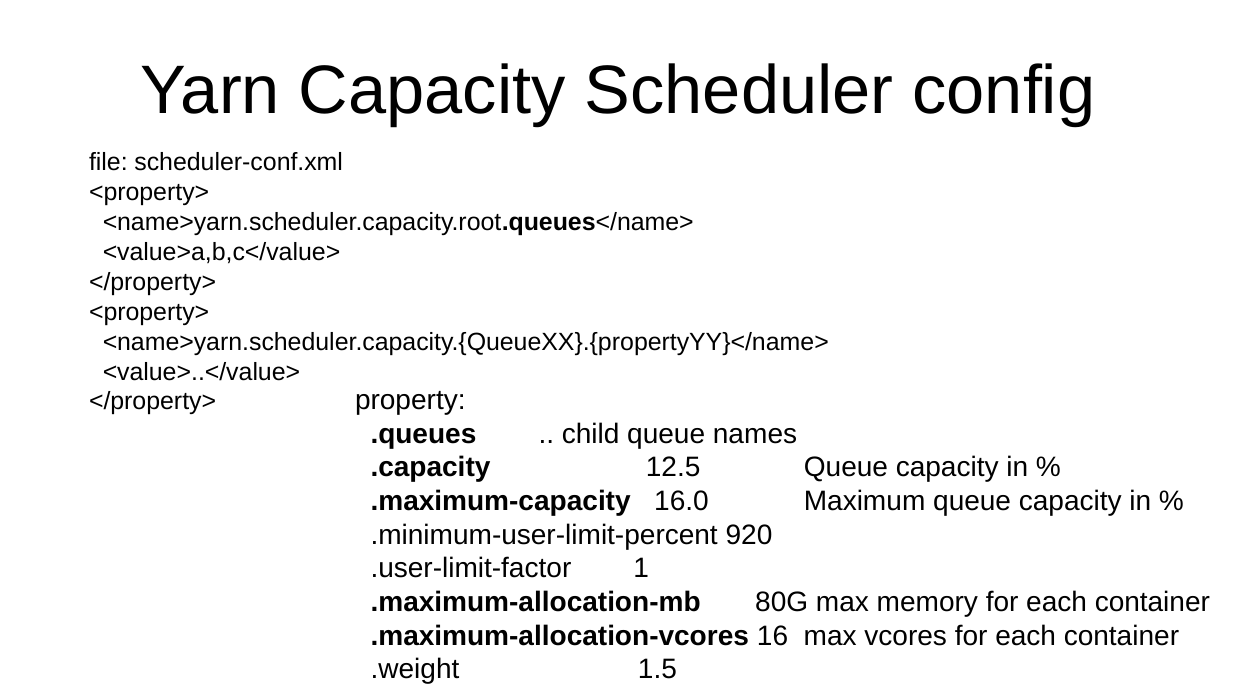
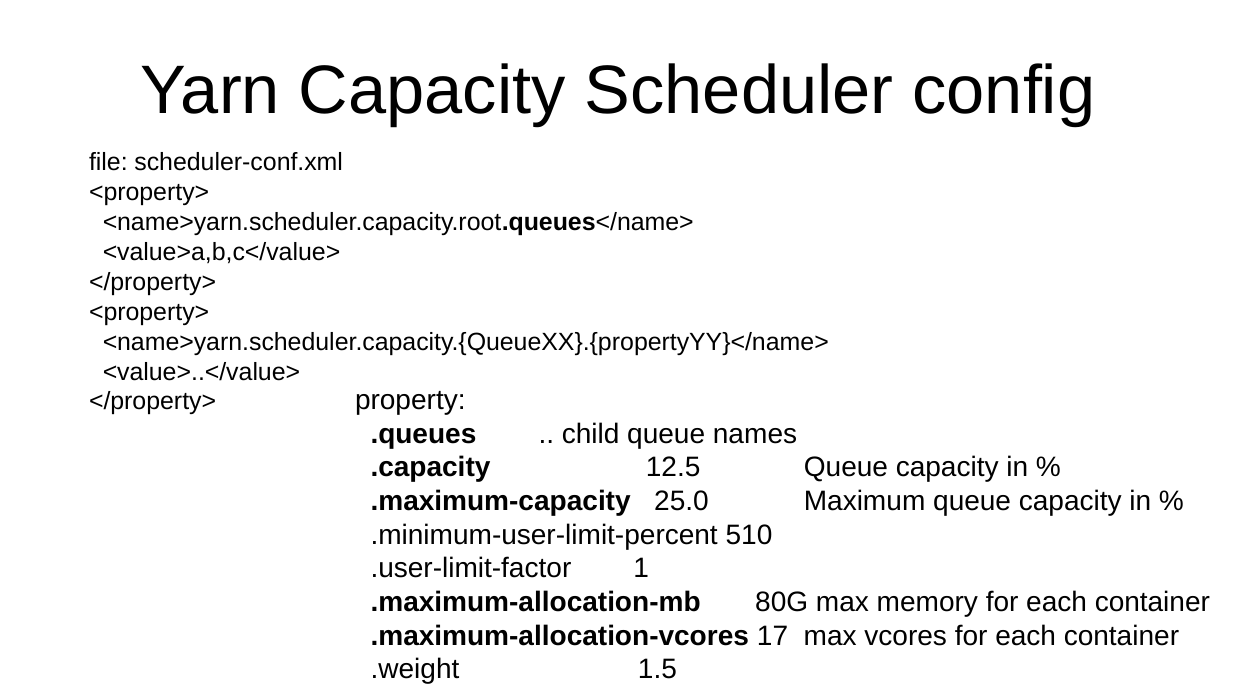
16.0: 16.0 -> 25.0 (681, 501)
920: 920 -> 510 (749, 535)
16: 16 -> 17 (773, 636)
